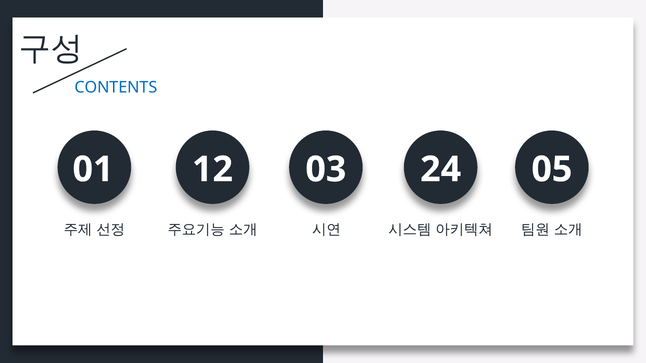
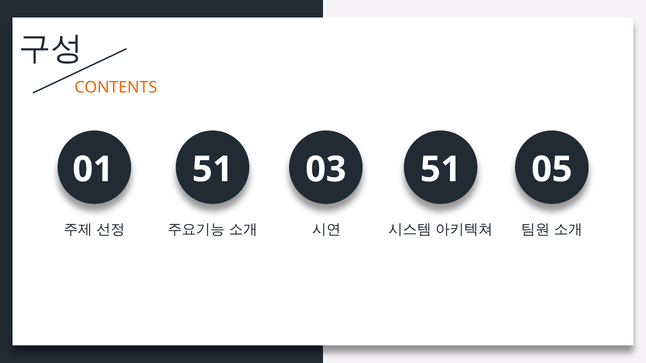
CONTENTS colour: blue -> orange (116, 88)
01 12: 12 -> 51 (213, 170)
03 24: 24 -> 51 (441, 170)
